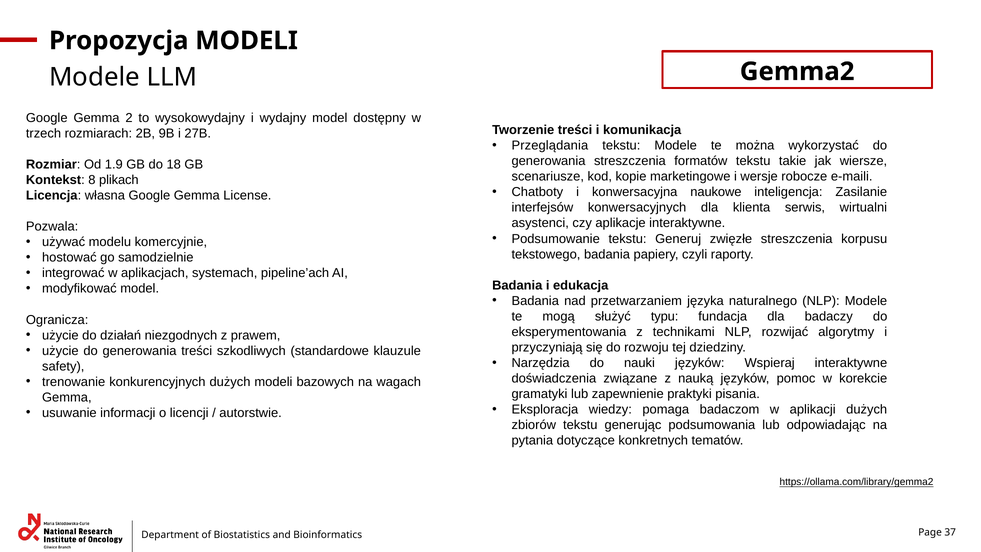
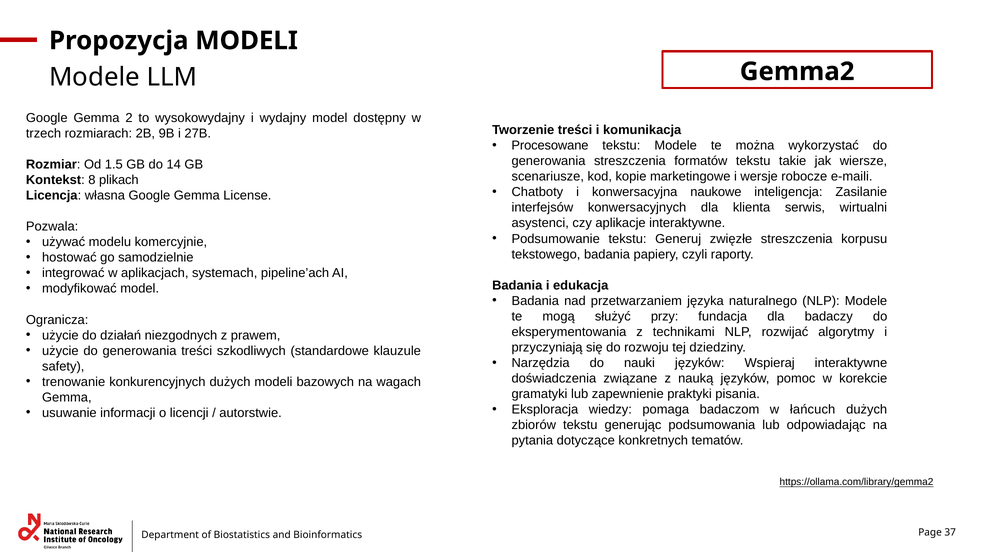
Przeglądania: Przeglądania -> Procesowane (550, 145)
1.9: 1.9 -> 1.5 (114, 164)
18: 18 -> 14 (174, 164)
typu: typu -> przy (665, 316)
aplikacji: aplikacji -> łańcuch (813, 409)
